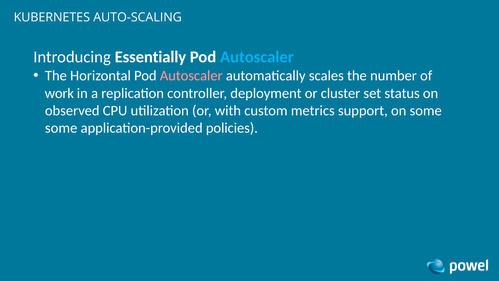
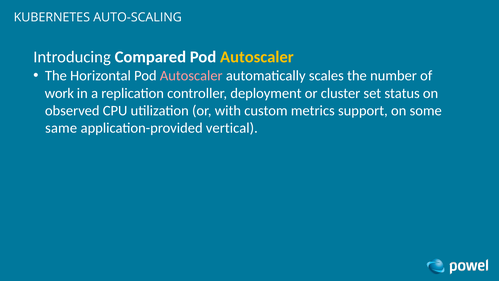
Essentially: Essentially -> Compared (150, 57)
Autoscaler colour: light blue -> yellow (257, 57)
some: some -> same (61, 128)
policies: policies -> vertical (232, 128)
